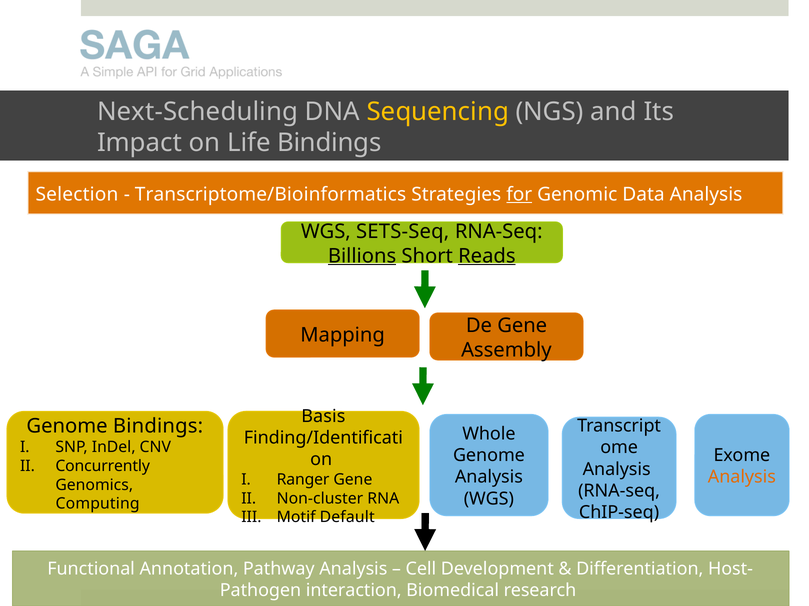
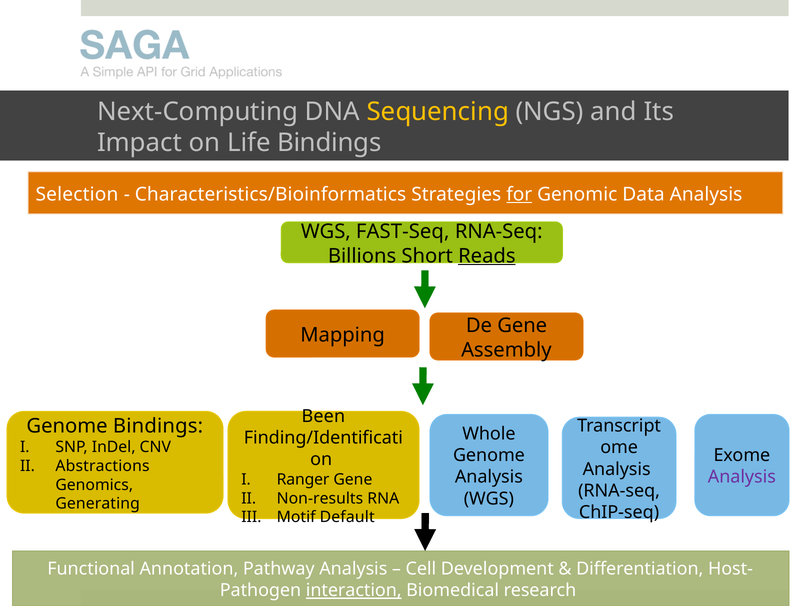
Next-Scheduling: Next-Scheduling -> Next-Computing (198, 112)
Transcriptome/Bioinformatics: Transcriptome/Bioinformatics -> Characteristics/Bioinformatics (271, 194)
SETS-Seq: SETS-Seq -> FAST-Seq (403, 232)
Billions underline: present -> none (362, 256)
Basis: Basis -> Been (323, 417)
Concurrently: Concurrently -> Abstractions (103, 467)
Analysis colour: orange -> purple (742, 478)
Non-cluster: Non-cluster -> Non-results (320, 499)
Computing: Computing -> Generating (98, 504)
interaction underline: none -> present (354, 591)
